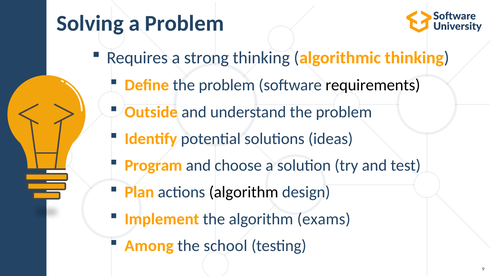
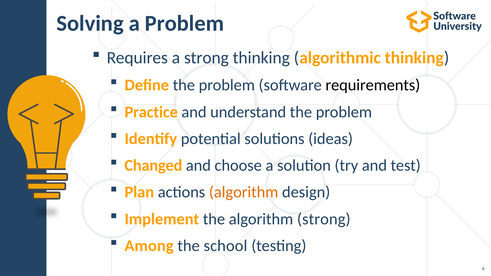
Outside: Outside -> Practice (151, 112)
Program: Program -> Changed (153, 166)
algorithm colour: black -> orange (244, 192)
algorithm exams: exams -> strong (324, 219)
